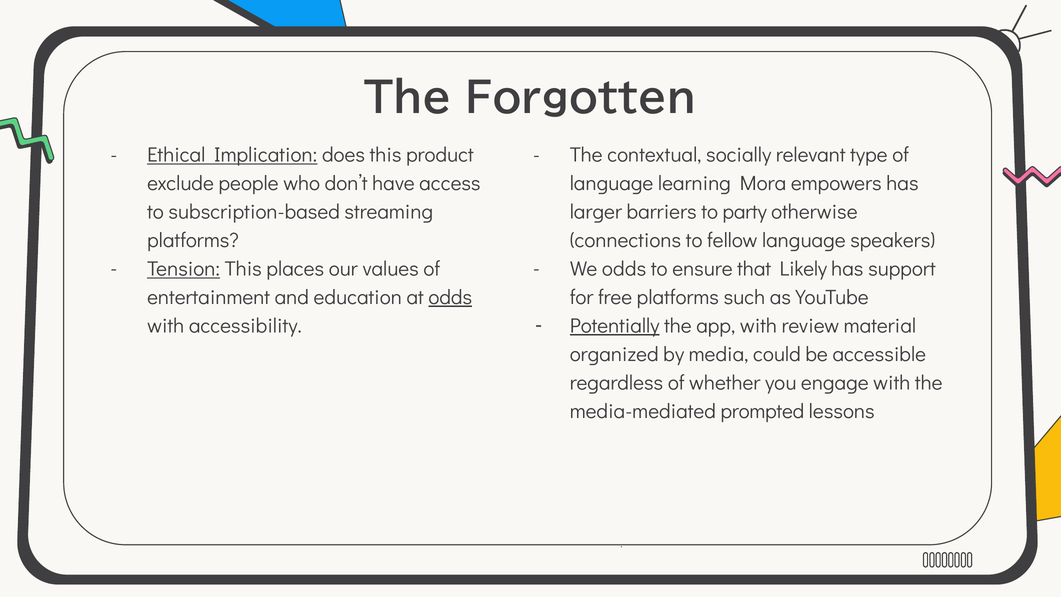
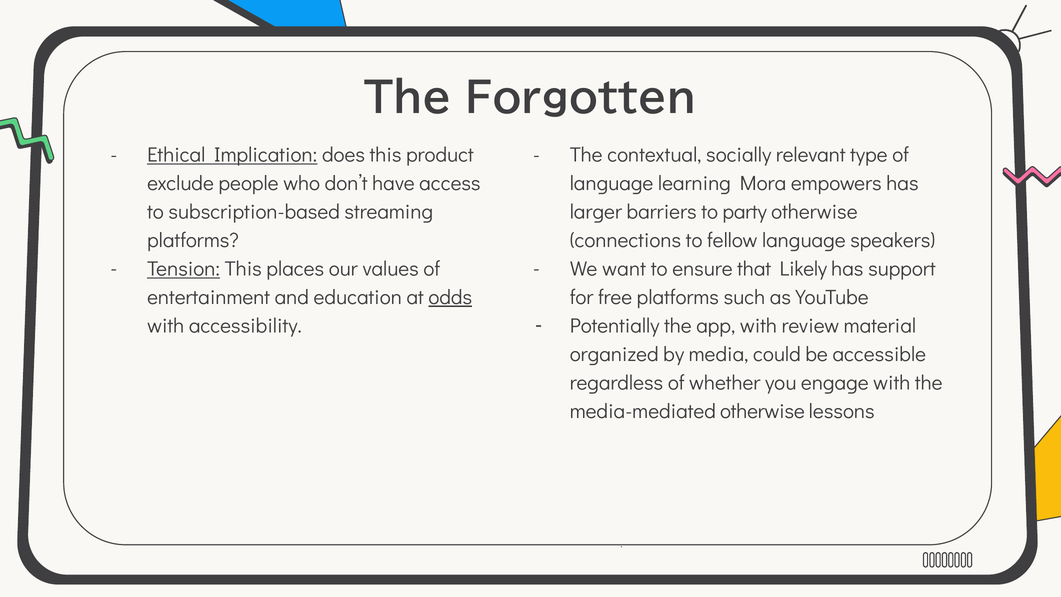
We odds: odds -> want (624, 269)
Potentially underline: present -> none (615, 326)
media-mediated prompted: prompted -> otherwise (762, 411)
